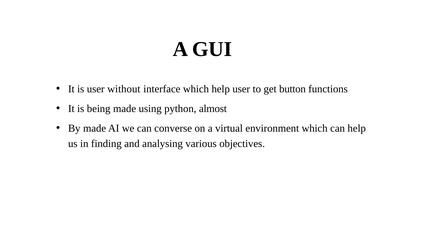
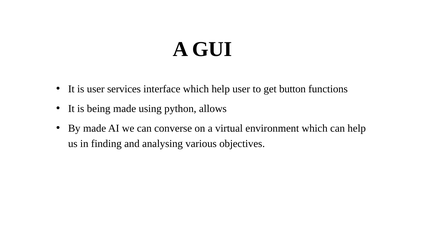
without: without -> services (124, 89)
almost: almost -> allows (213, 109)
